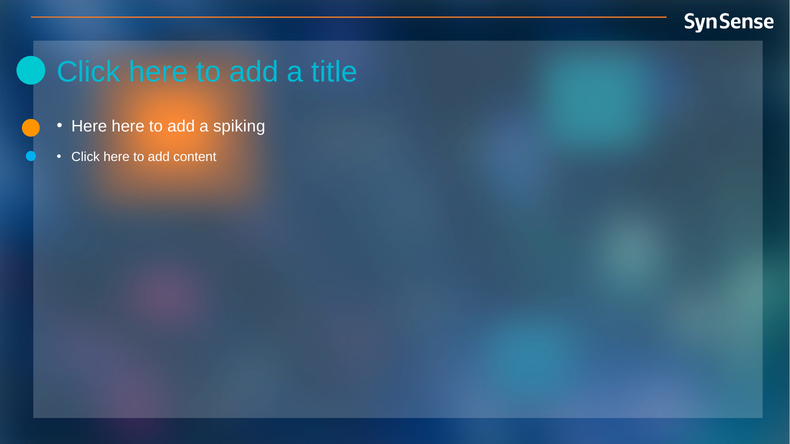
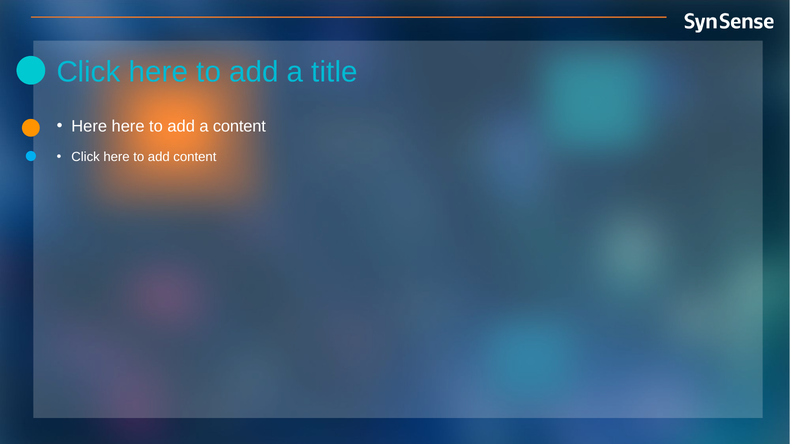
a spiking: spiking -> content (239, 126)
